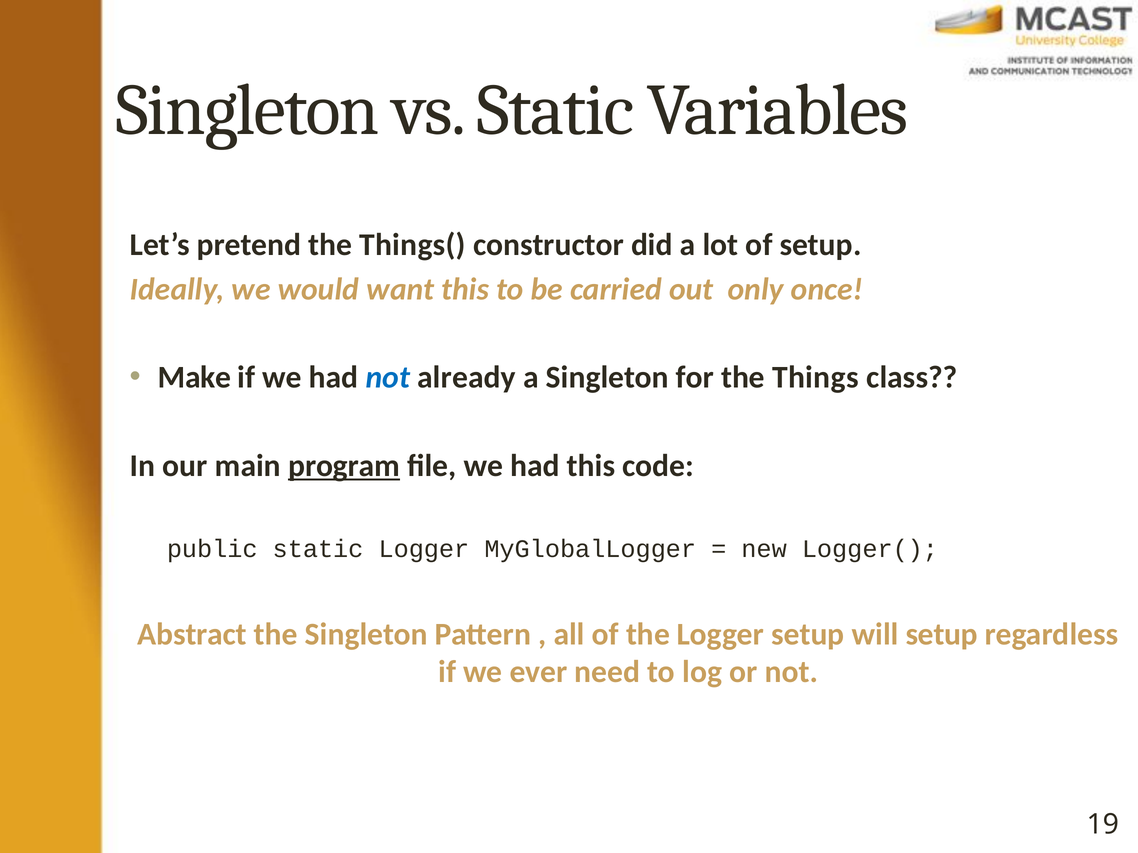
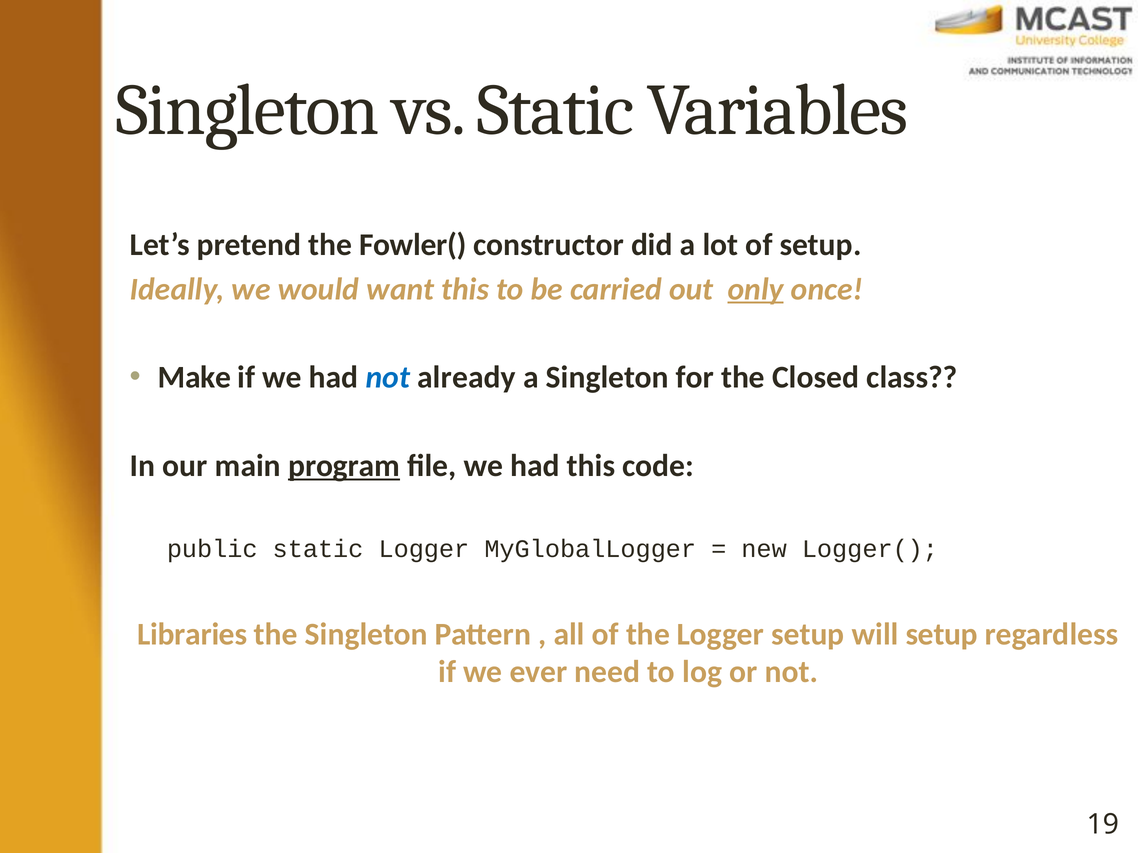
Things(: Things( -> Fowler( (413, 245)
only underline: none -> present (756, 289)
Things: Things -> Closed (816, 378)
Abstract: Abstract -> Libraries (192, 635)
